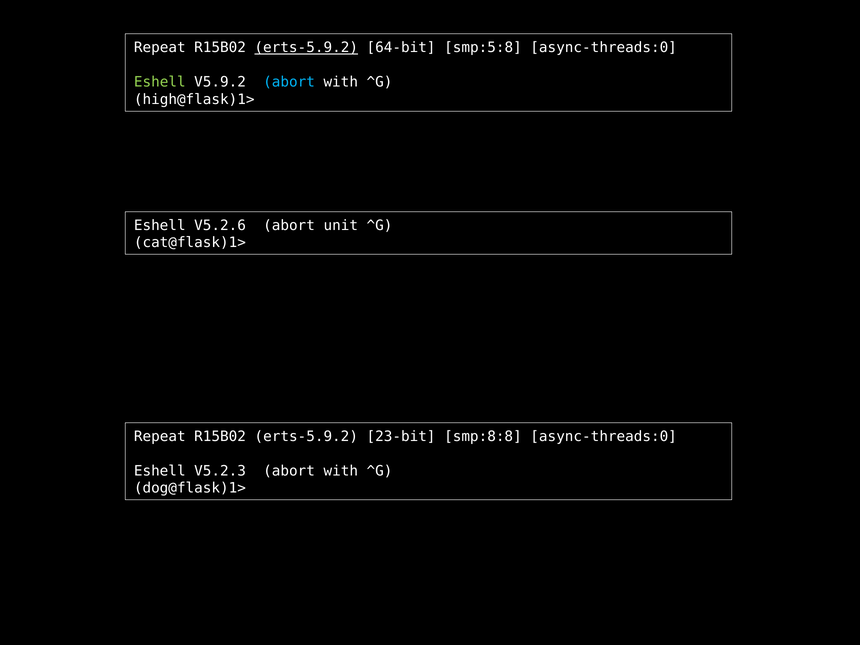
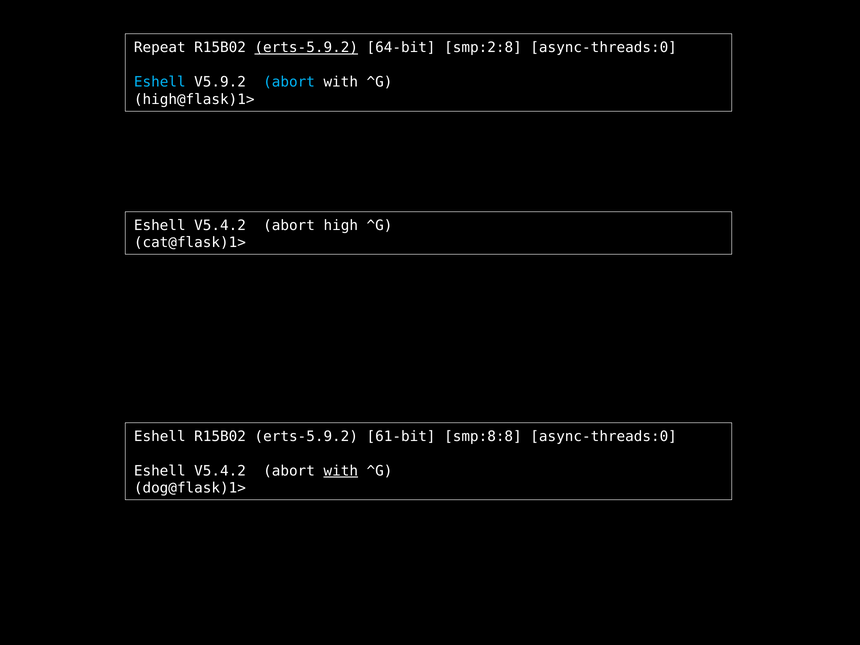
smp:5:8: smp:5:8 -> smp:2:8 (483, 48)
Eshell colour: light green -> light blue (160, 82)
V5.2.6: V5.2.6 -> V5.4.2 (220, 225)
unit: unit -> high (341, 225)
Repeat: Repeat -> Eshell (160, 436)
23-bit: 23-bit -> 61-bit (401, 436)
V5.2.3: V5.2.3 -> V5.4.2 (220, 471)
with underline: none -> present (341, 471)
